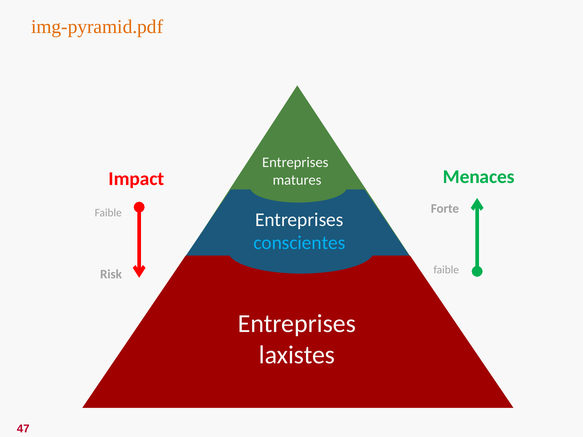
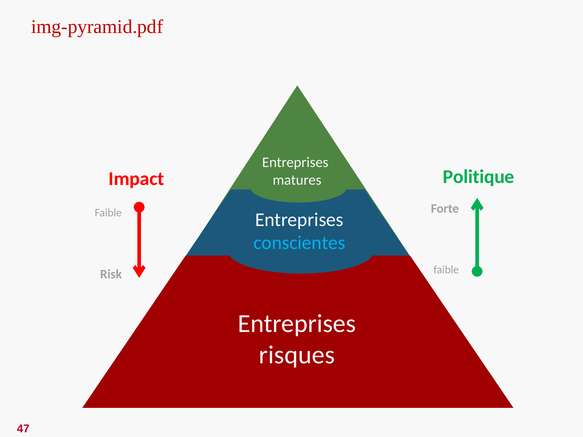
img-pyramid.pdf colour: orange -> red (97, 27)
Menaces: Menaces -> Politique (479, 177)
laxistes: laxistes -> risques (297, 355)
